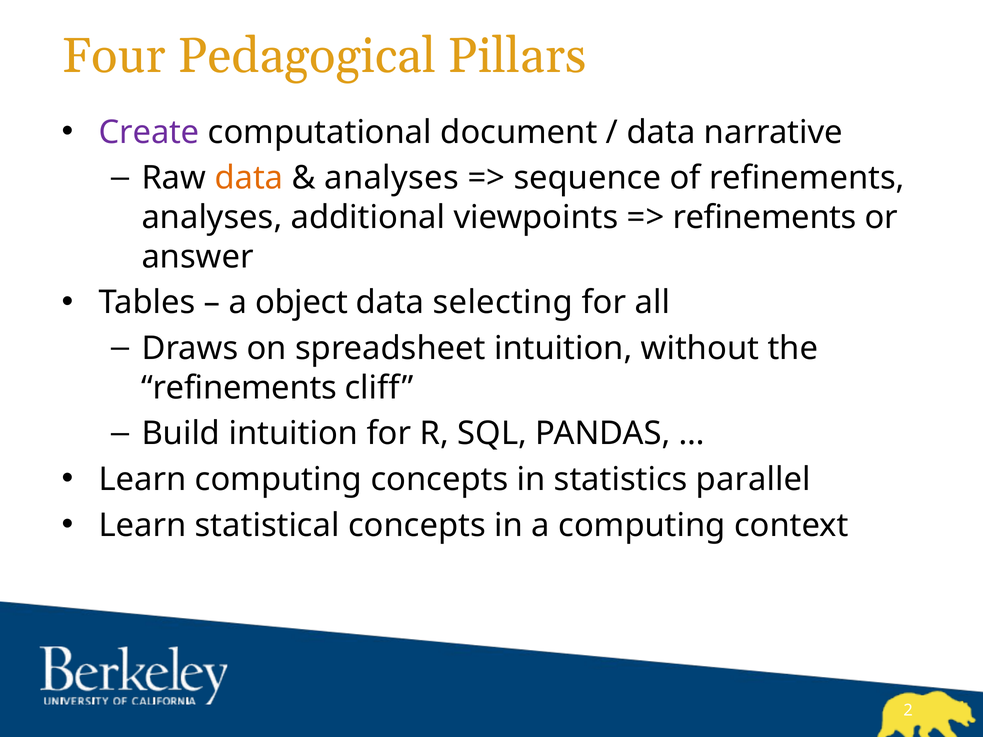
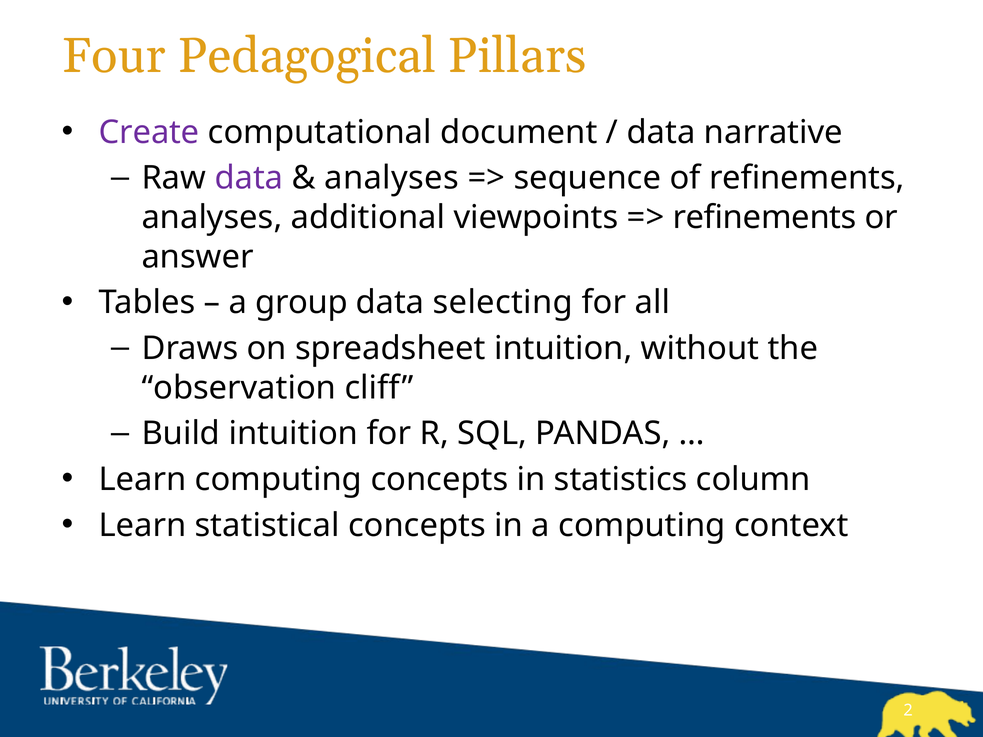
data colour: orange -> purple (249, 178)
object: object -> group (301, 303)
refinements: refinements -> observation (239, 388)
parallel: parallel -> column (753, 480)
